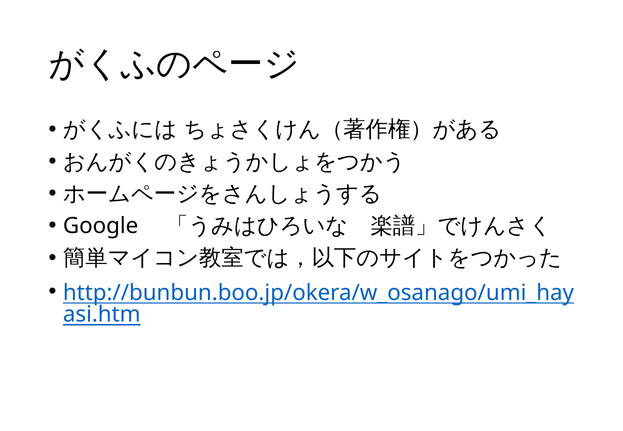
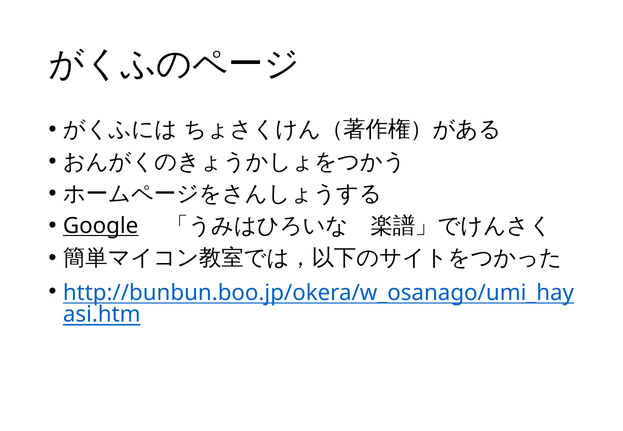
Google underline: none -> present (101, 226)
